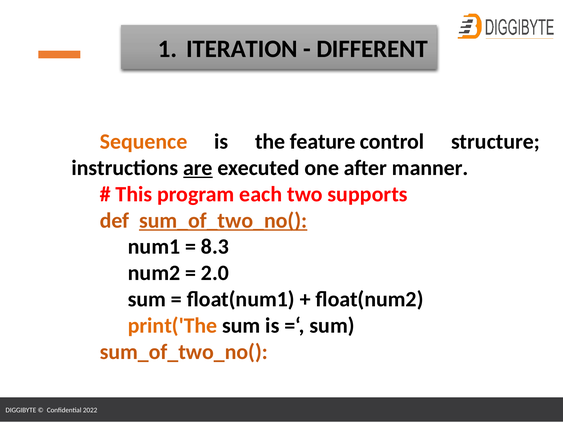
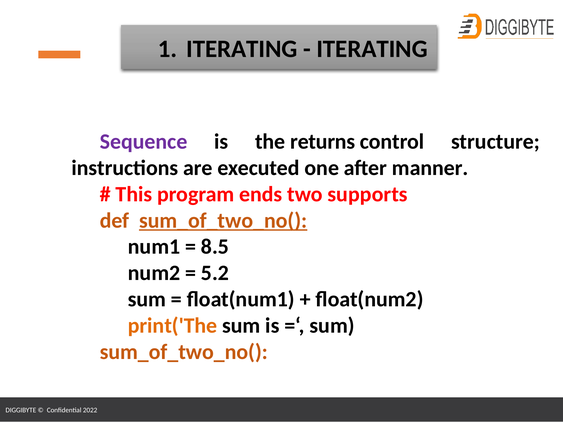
1 ITERATION: ITERATION -> ITERATING (242, 49)
DIFFERENT: DIFFERENT -> ITERATING (372, 49)
Sequence colour: orange -> purple (144, 142)
feature: feature -> returns (323, 142)
are underline: present -> none (198, 168)
each: each -> ends (261, 194)
8.3: 8.3 -> 8.5 (215, 247)
2.0: 2.0 -> 5.2 (215, 273)
